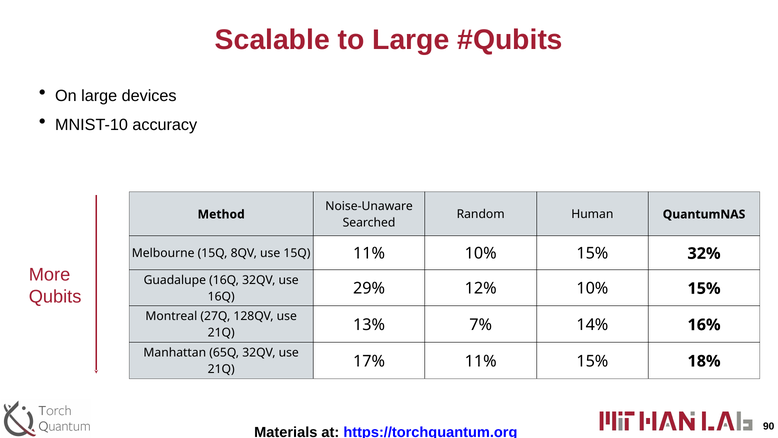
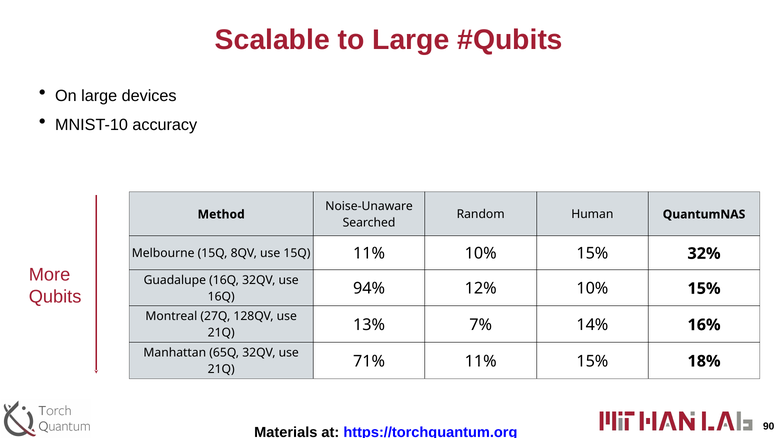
29%: 29% -> 94% (369, 288)
17%: 17% -> 71% (369, 361)
